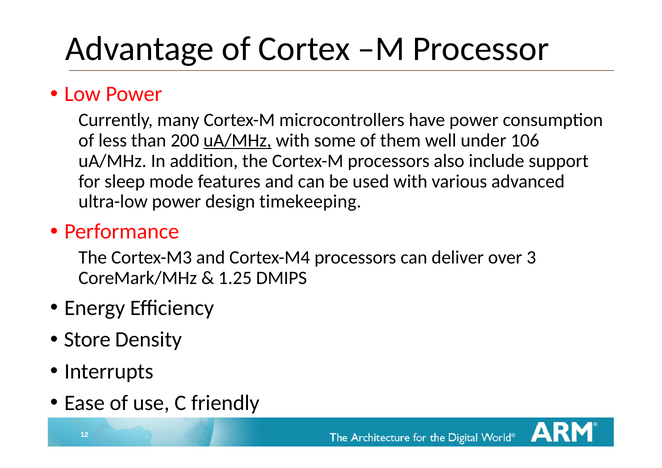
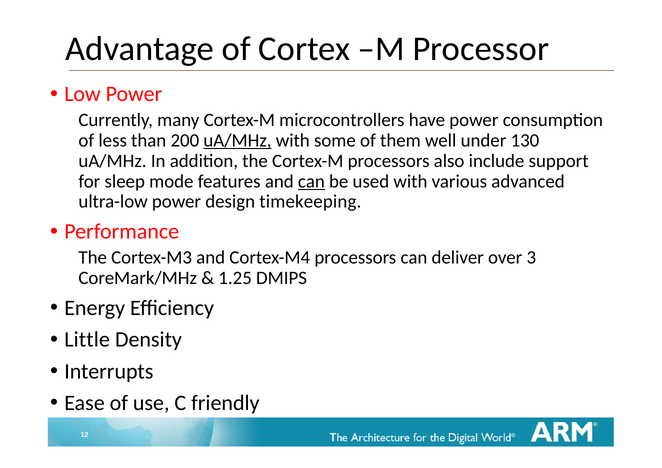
106: 106 -> 130 (525, 140)
can underline: none -> present (311, 181)
Store: Store -> Little (87, 339)
